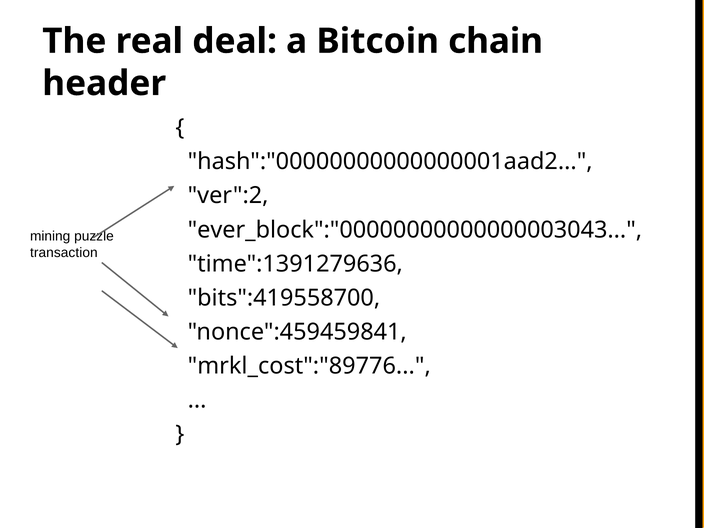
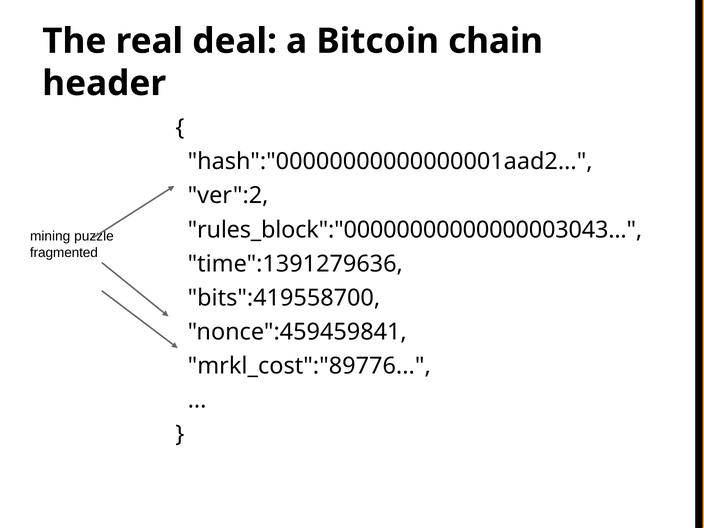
ever_block":"00000000000000003043: ever_block":"00000000000000003043 -> rules_block":"00000000000000003043 (415, 230)
transaction: transaction -> fragmented (64, 253)
